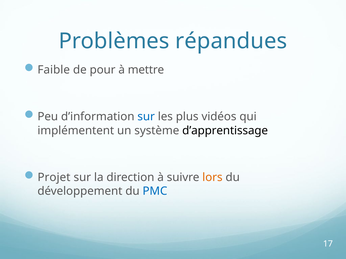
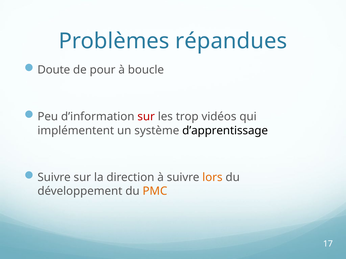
Faible: Faible -> Doute (54, 70)
mettre: mettre -> boucle (146, 70)
sur colour: blue -> red (146, 117)
plus: plus -> trop (187, 117)
Projet: Projet -> Suivre (54, 178)
PMC colour: blue -> orange (155, 192)
